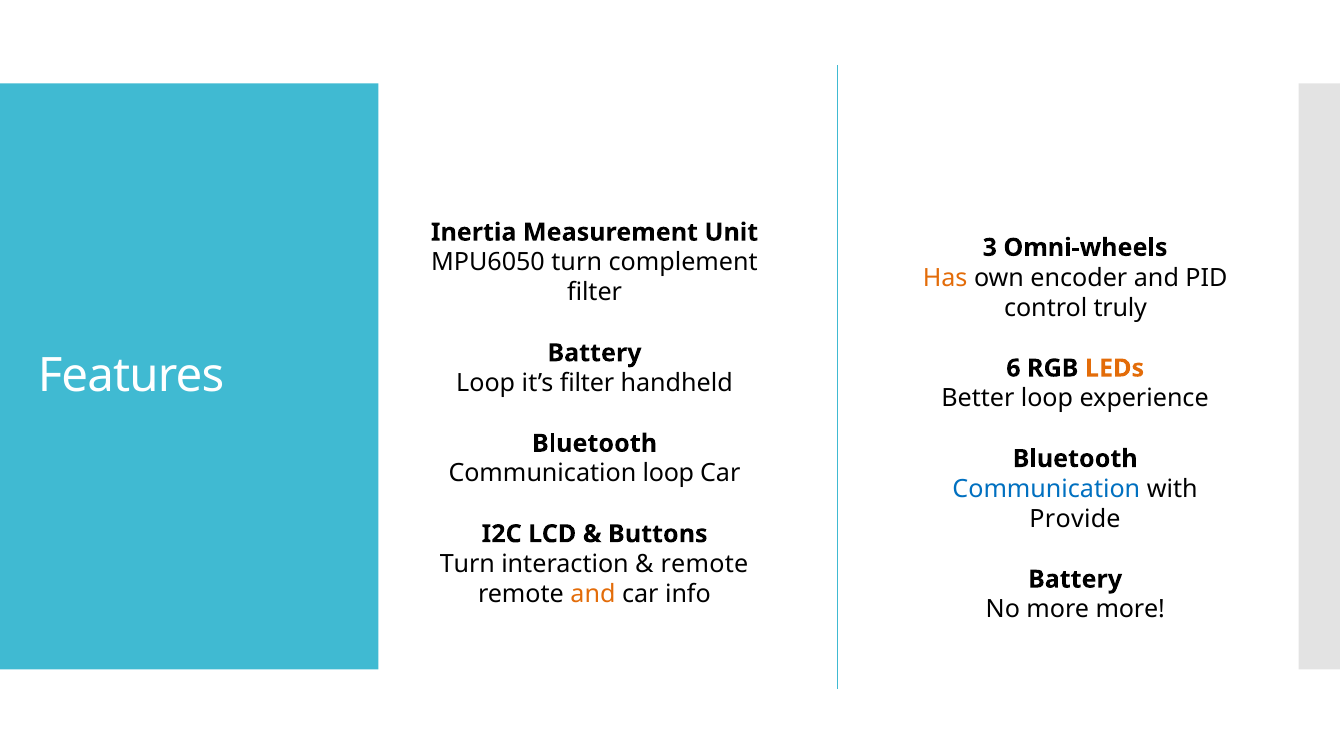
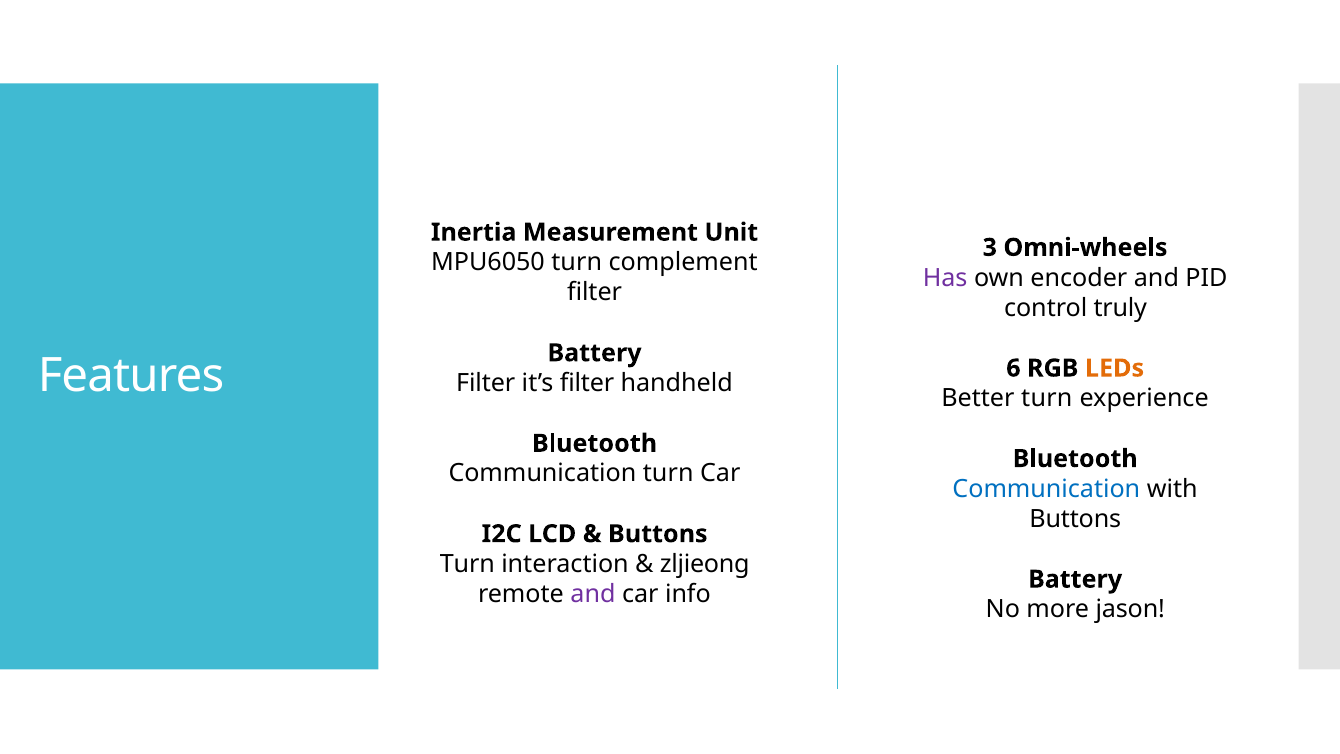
Has colour: orange -> purple (945, 278)
Loop: Loop -> Filter (486, 383)
Better loop: loop -> turn (1047, 398)
Communication loop: loop -> turn (668, 473)
Provide: Provide -> Buttons (1075, 519)
remote: remote -> zljieong (705, 564)
and colour: orange -> purple (593, 594)
more more: more -> jason (1130, 609)
